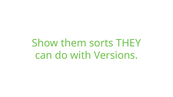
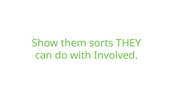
Versions: Versions -> Involved (116, 56)
